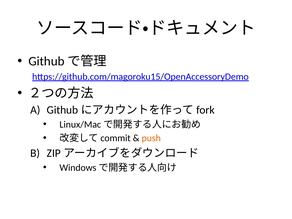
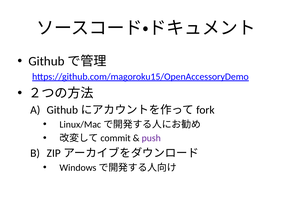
push colour: orange -> purple (151, 138)
